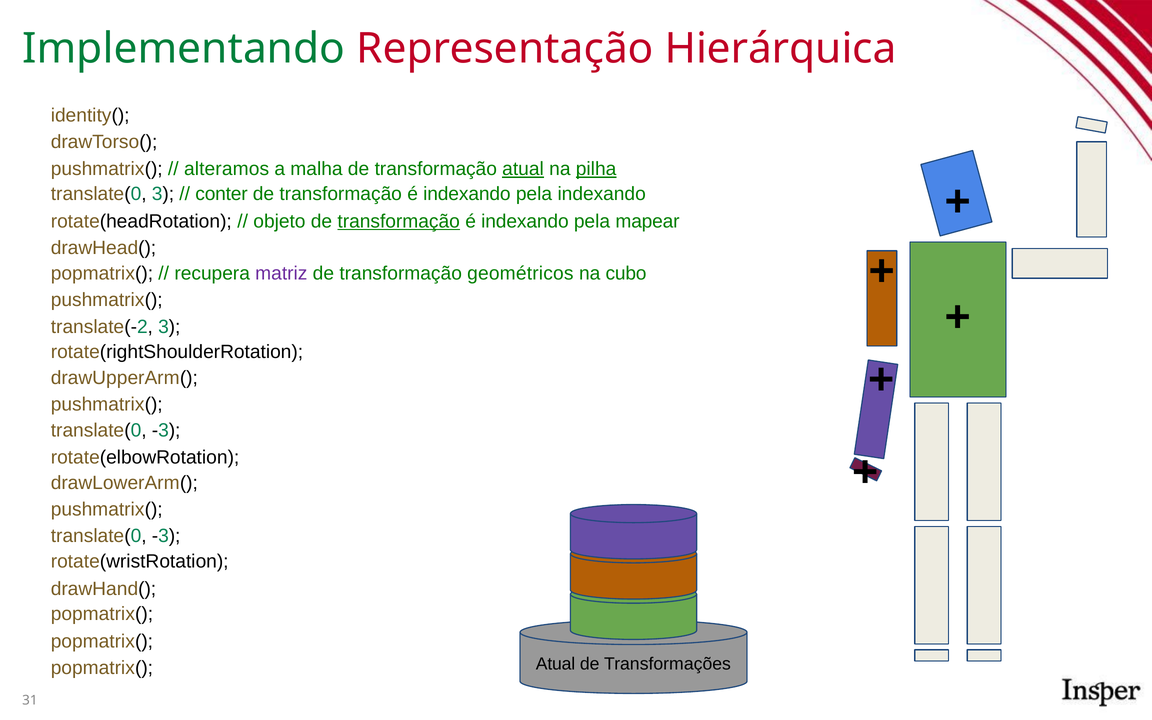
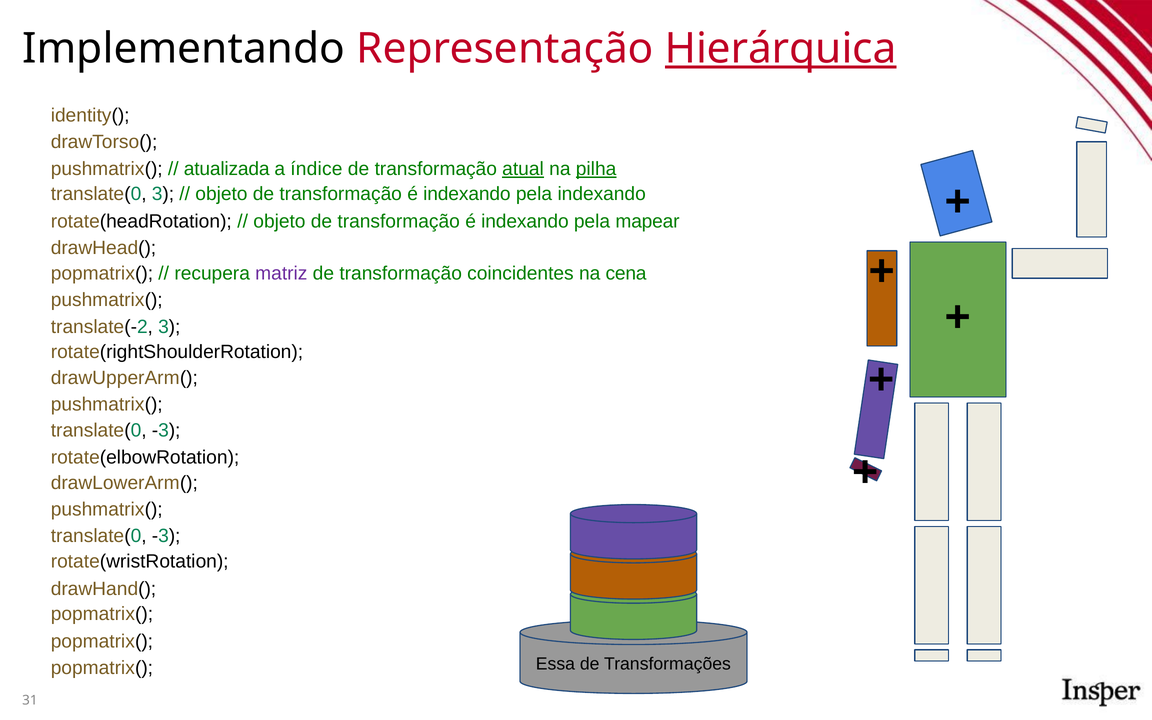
Implementando colour: green -> black (184, 49)
Hierárquica underline: none -> present (781, 49)
alteramos: alteramos -> atualizada (227, 169)
malha: malha -> índice (316, 169)
conter: conter -> objeto (221, 194)
transformação underline: present -> none (399, 221)
geométricos: geométricos -> coincidentes (520, 274)
cubo: cubo -> cena (626, 274)
Atual: Atual -> Essa (555, 664)
